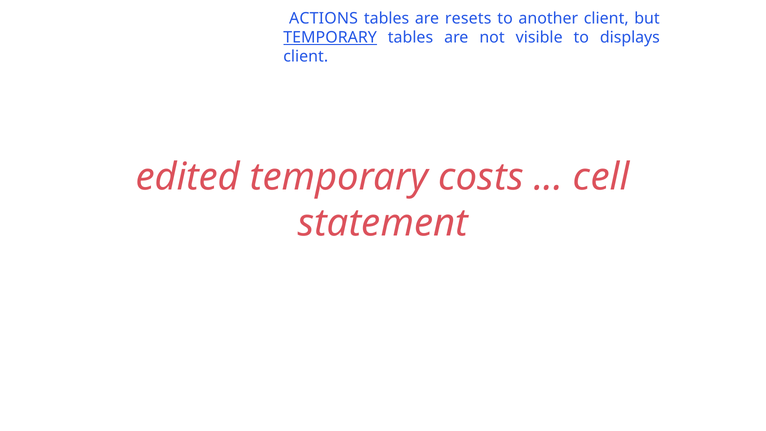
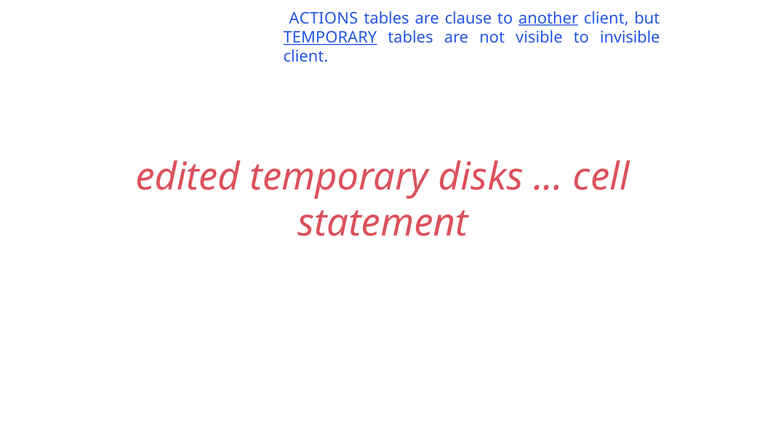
resets: resets -> clause (468, 18)
another underline: none -> present (548, 18)
displays: displays -> invisible (630, 37)
costs: costs -> disks (481, 177)
